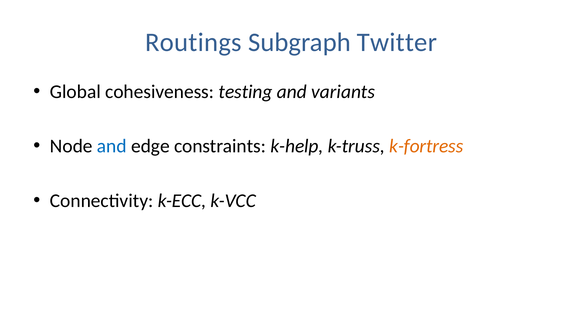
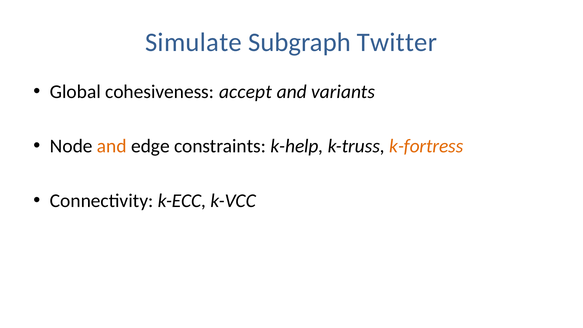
Routings: Routings -> Simulate (193, 42)
testing: testing -> accept (245, 92)
and colour: blue -> orange (112, 146)
